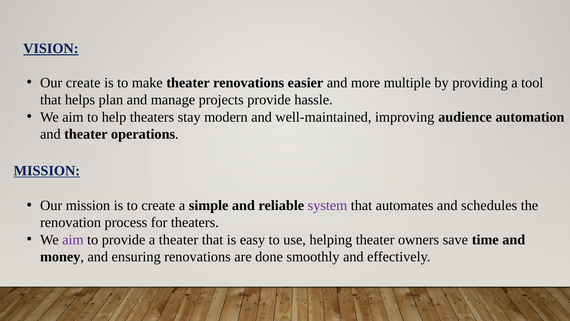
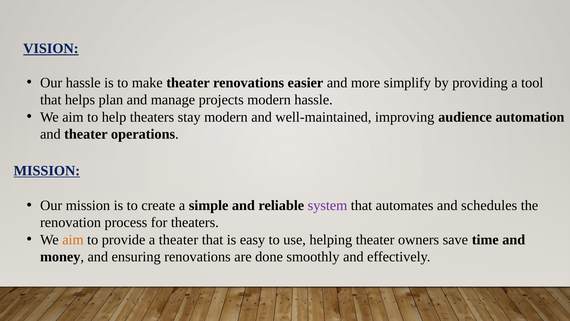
Our create: create -> hassle (83, 83)
multiple: multiple -> simplify (407, 83)
projects provide: provide -> modern (269, 100)
aim colour: purple -> orange (73, 239)
